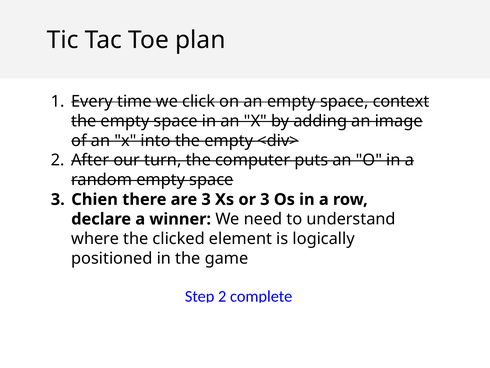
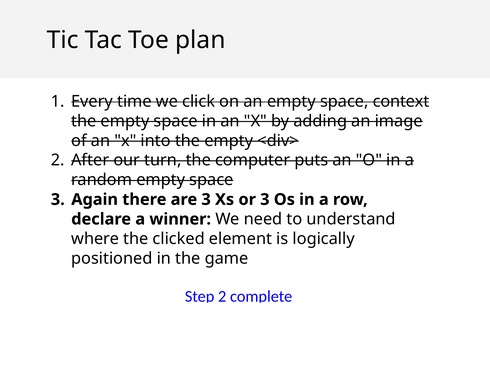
Chien: Chien -> Again (95, 199)
